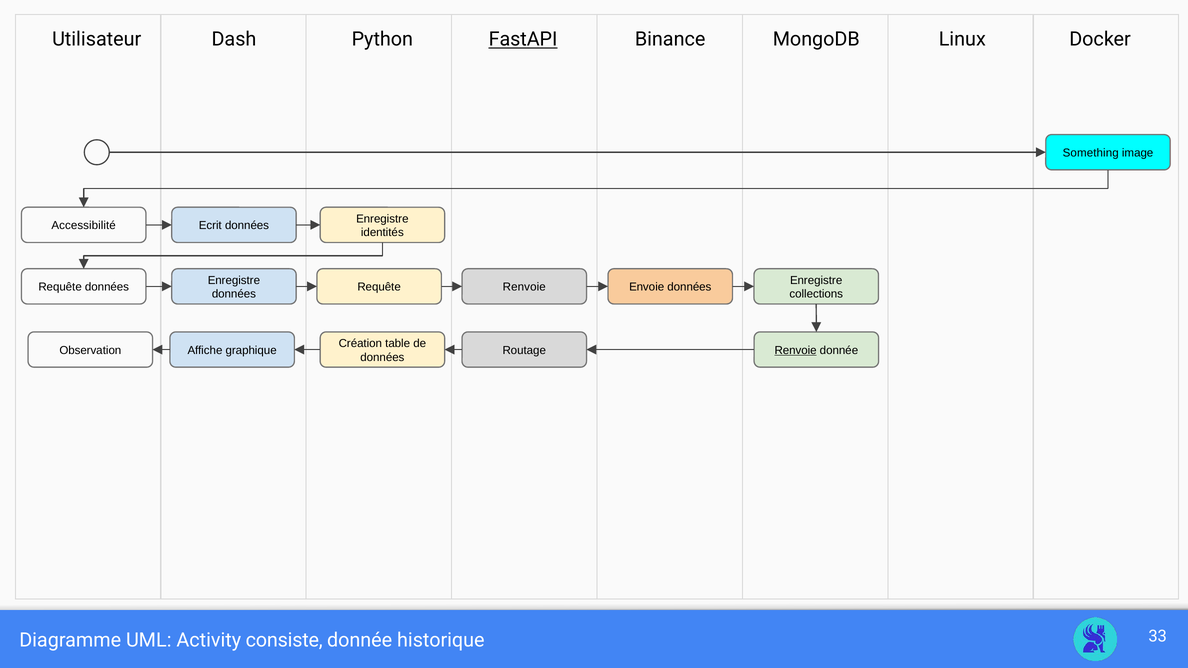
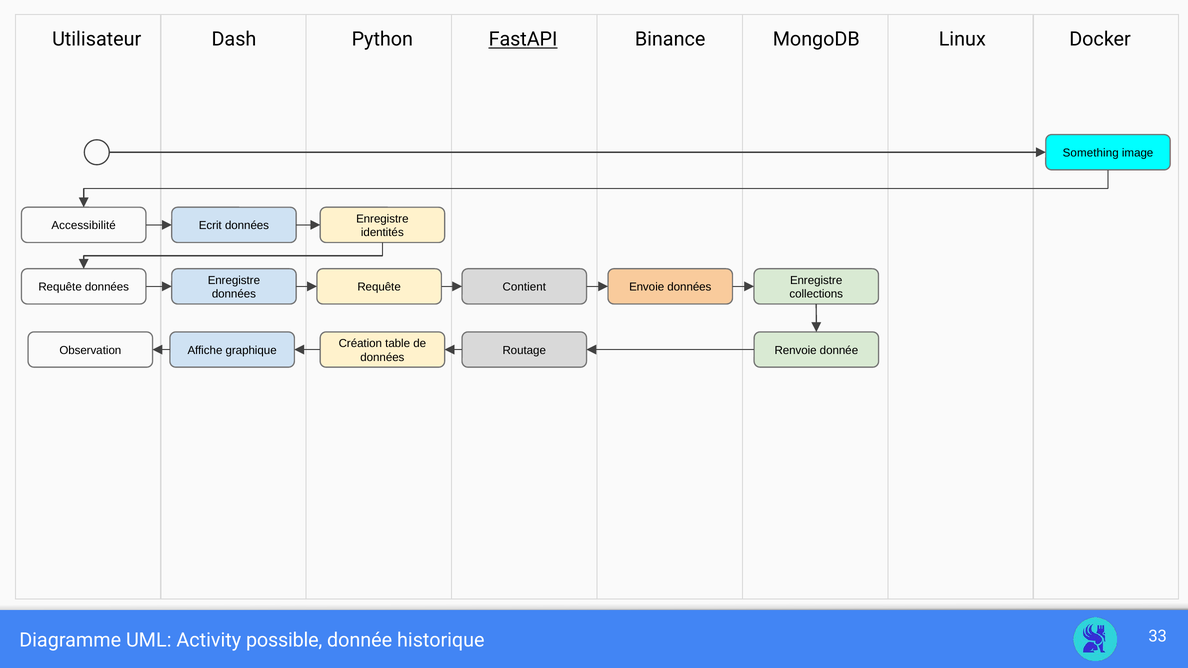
Renvoie: Renvoie -> Contient (524, 287)
Renvoie underline: present -> none (796, 350)
consiste: consiste -> possible (284, 641)
